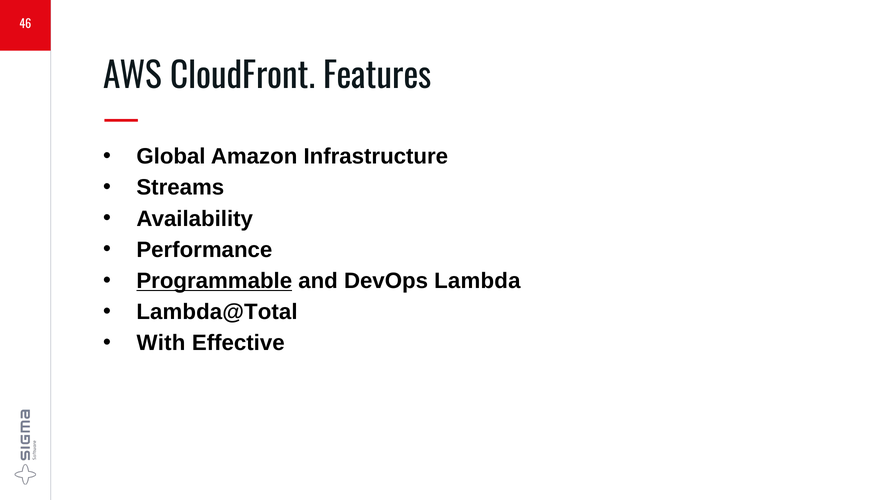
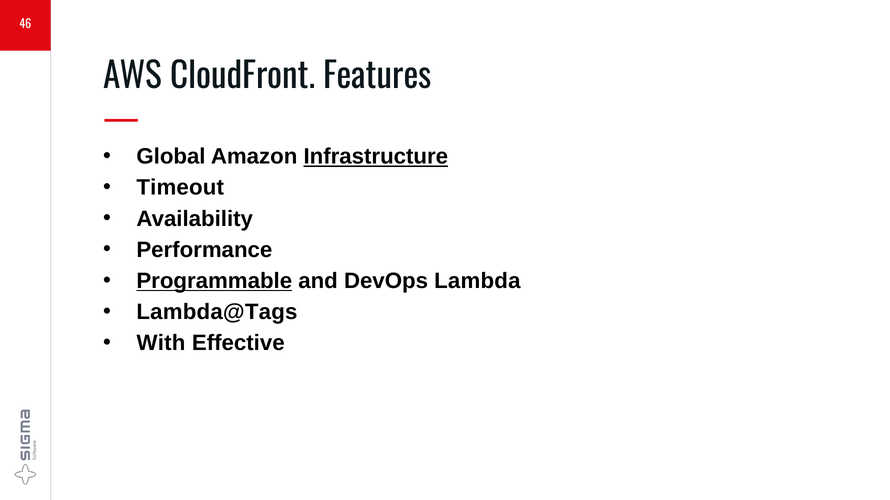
Infrastructure underline: none -> present (376, 157)
Streams: Streams -> Timeout (180, 188)
Lambda@Total: Lambda@Total -> Lambda@Tags (217, 312)
